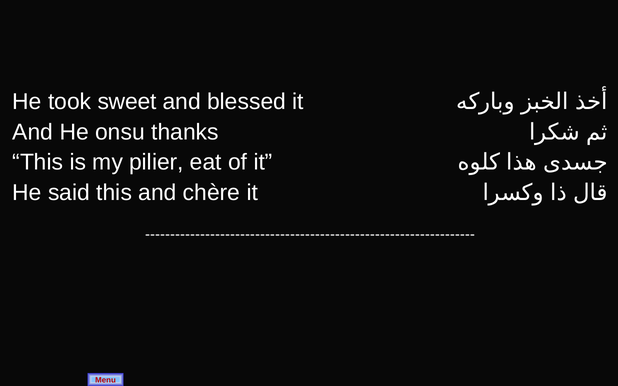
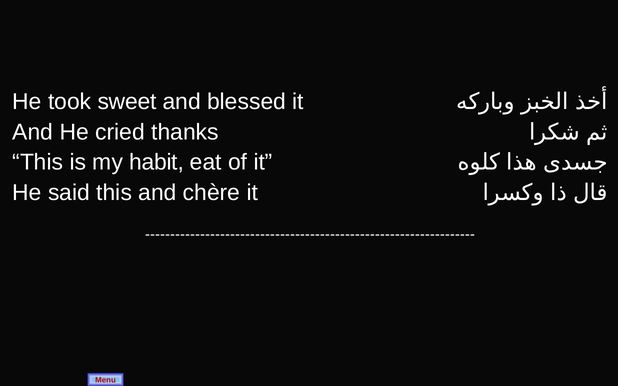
onsu: onsu -> cried (120, 132)
pilier: pilier -> habit (157, 162)
